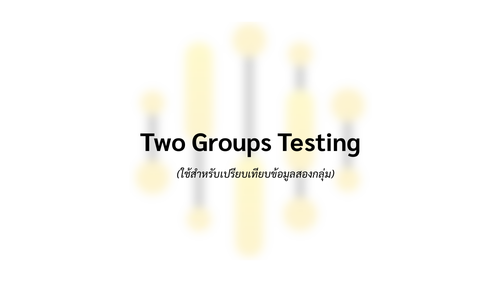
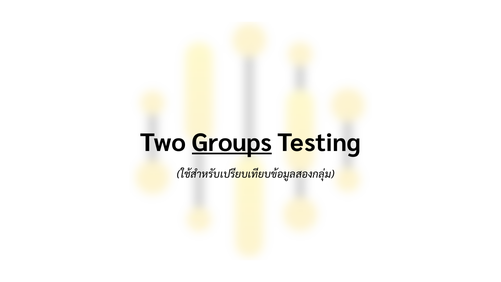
Groups underline: none -> present (232, 143)
